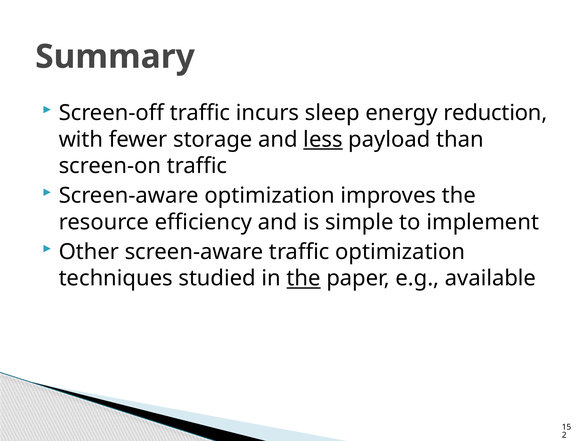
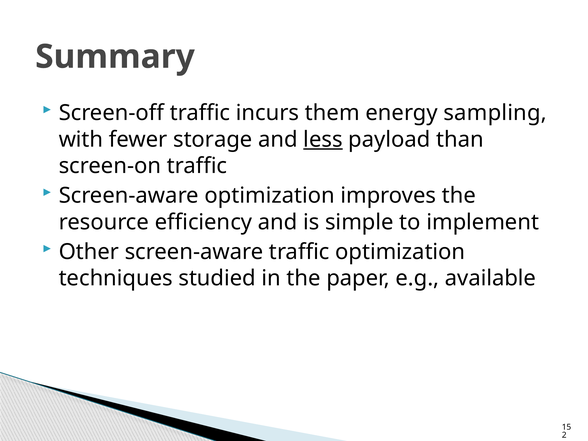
sleep: sleep -> them (332, 113)
reduction: reduction -> sampling (495, 113)
the underline: present -> none (304, 278)
